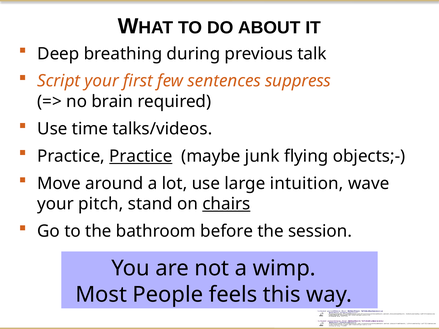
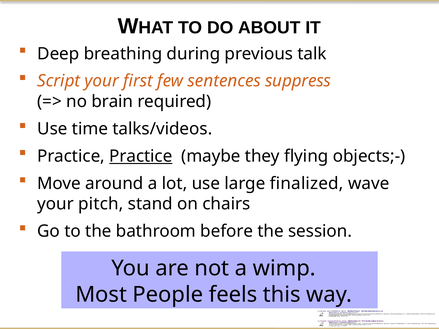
junk: junk -> they (262, 156)
intuition: intuition -> finalized (307, 184)
chairs underline: present -> none (226, 204)
